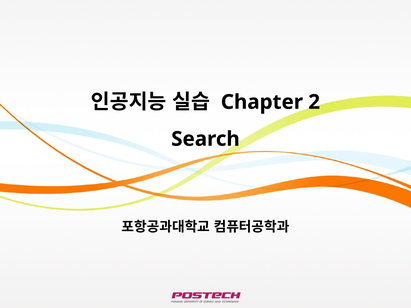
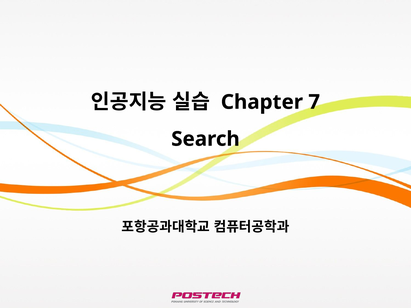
2: 2 -> 7 (314, 102)
